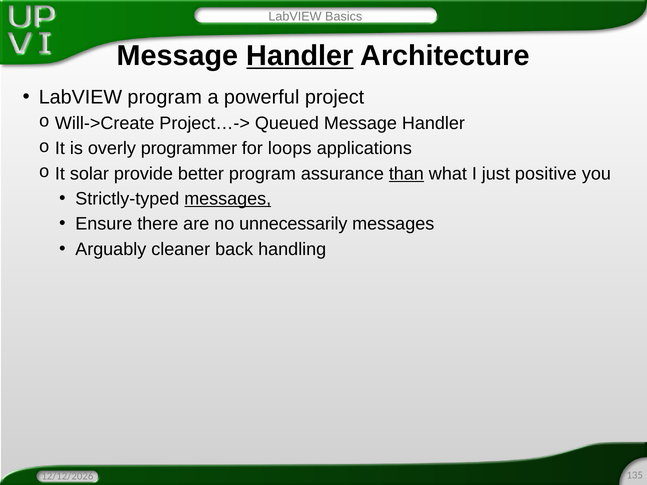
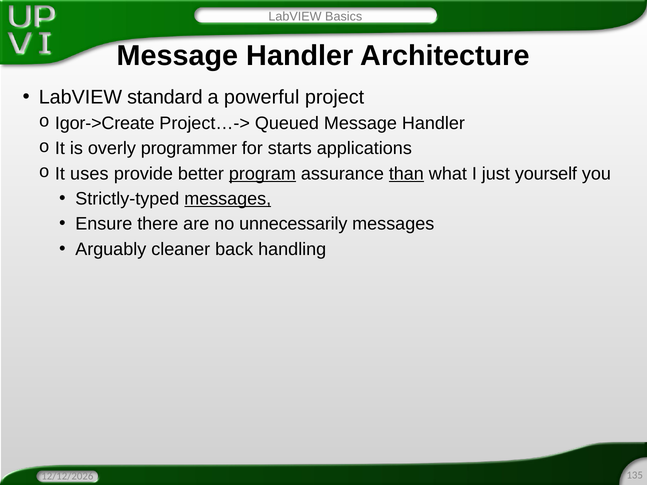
Handler underline: present -> none (300, 56)
LabVIEW program: program -> standard (165, 97)
Will->Create: Will->Create -> Igor->Create (105, 123)
loops: loops -> starts (290, 149)
solar: solar -> uses (89, 174)
program underline: none -> present (262, 174)
positive: positive -> yourself (546, 174)
